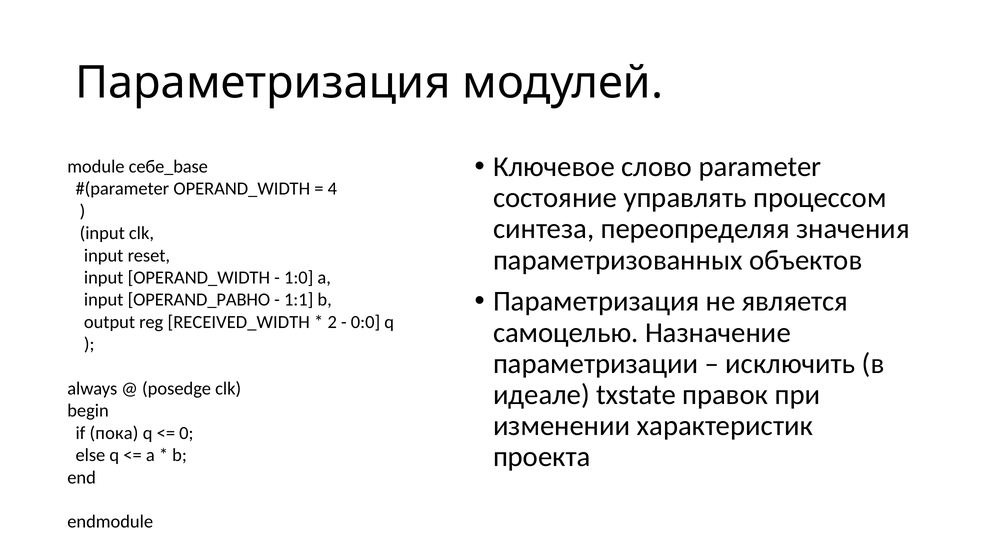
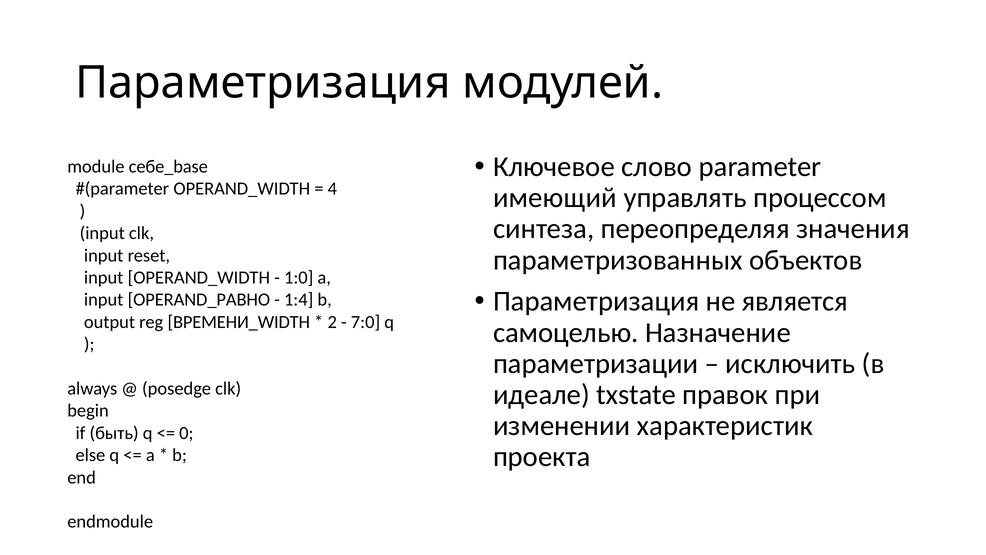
состояние: состояние -> имеющий (555, 198)
1:1: 1:1 -> 1:4 (299, 300)
RECEIVED_WIDTH: RECEIVED_WIDTH -> ВРЕМЕНИ_WIDTH (239, 322)
0:0: 0:0 -> 7:0 (366, 322)
пока: пока -> быть (114, 433)
